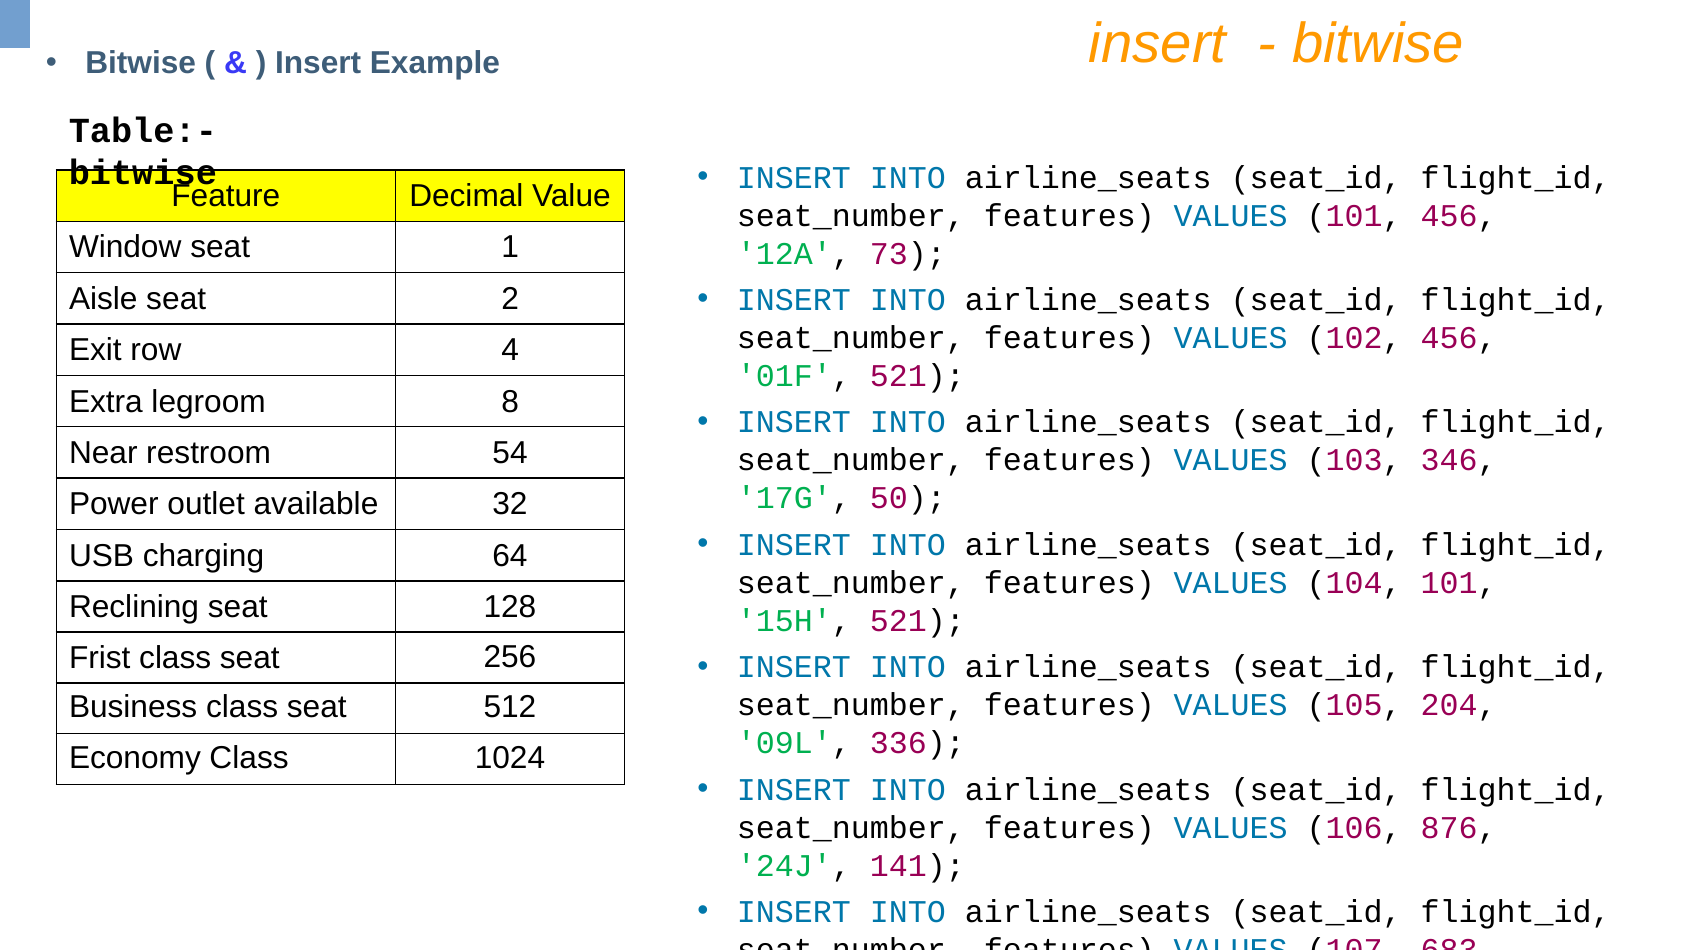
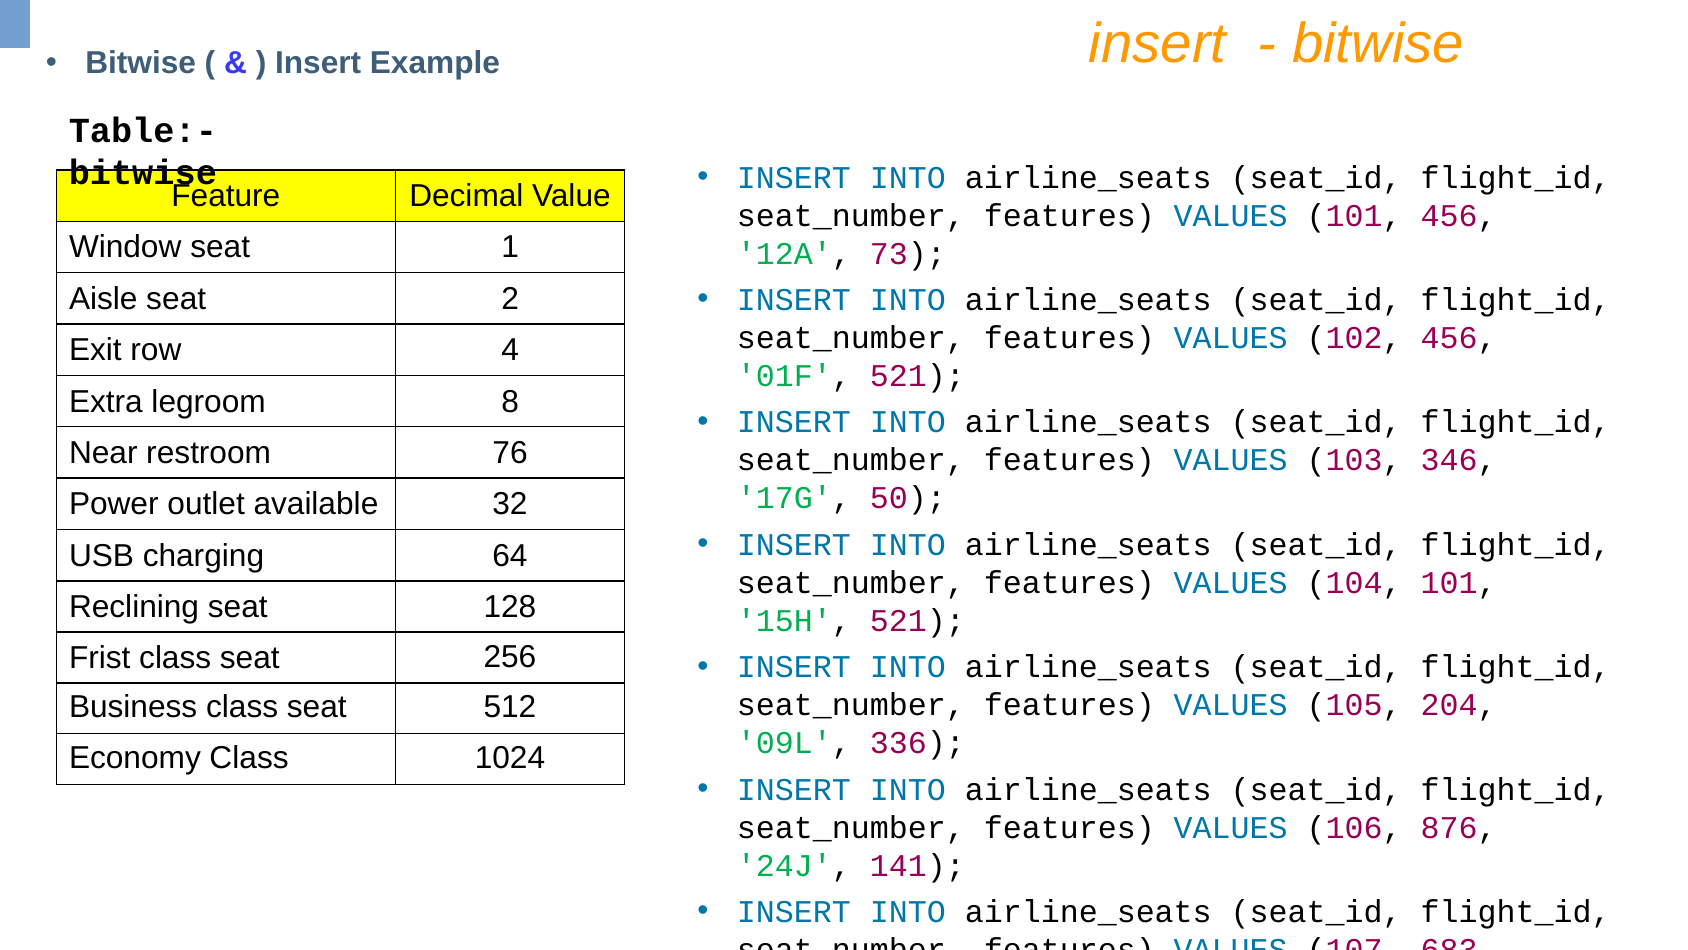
54: 54 -> 76 (510, 453)
